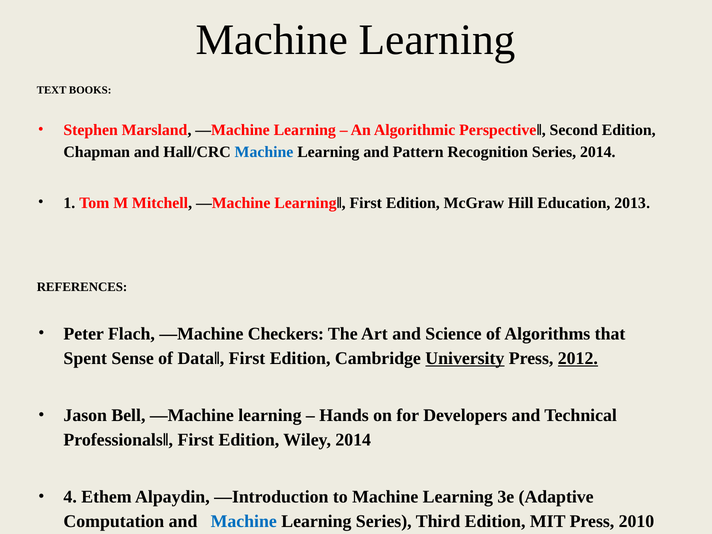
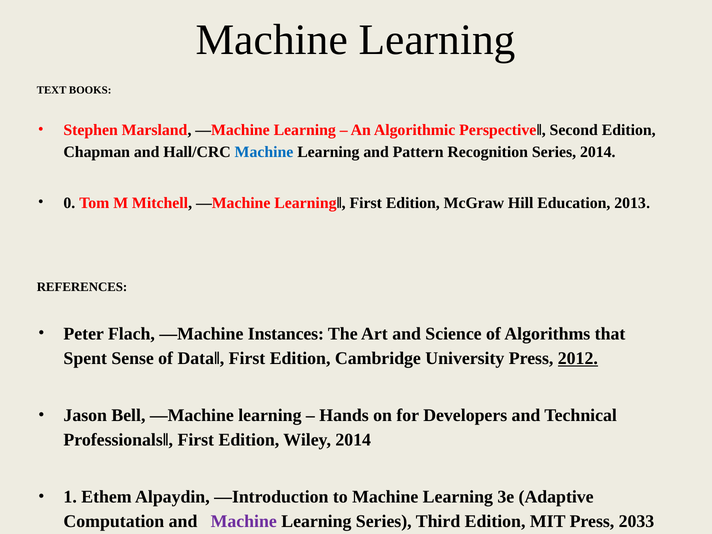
1: 1 -> 0 (69, 203)
Checkers: Checkers -> Instances (286, 334)
University underline: present -> none (465, 358)
4: 4 -> 1 (70, 497)
Machine colour: blue -> purple (244, 522)
2010: 2010 -> 2033 (636, 522)
